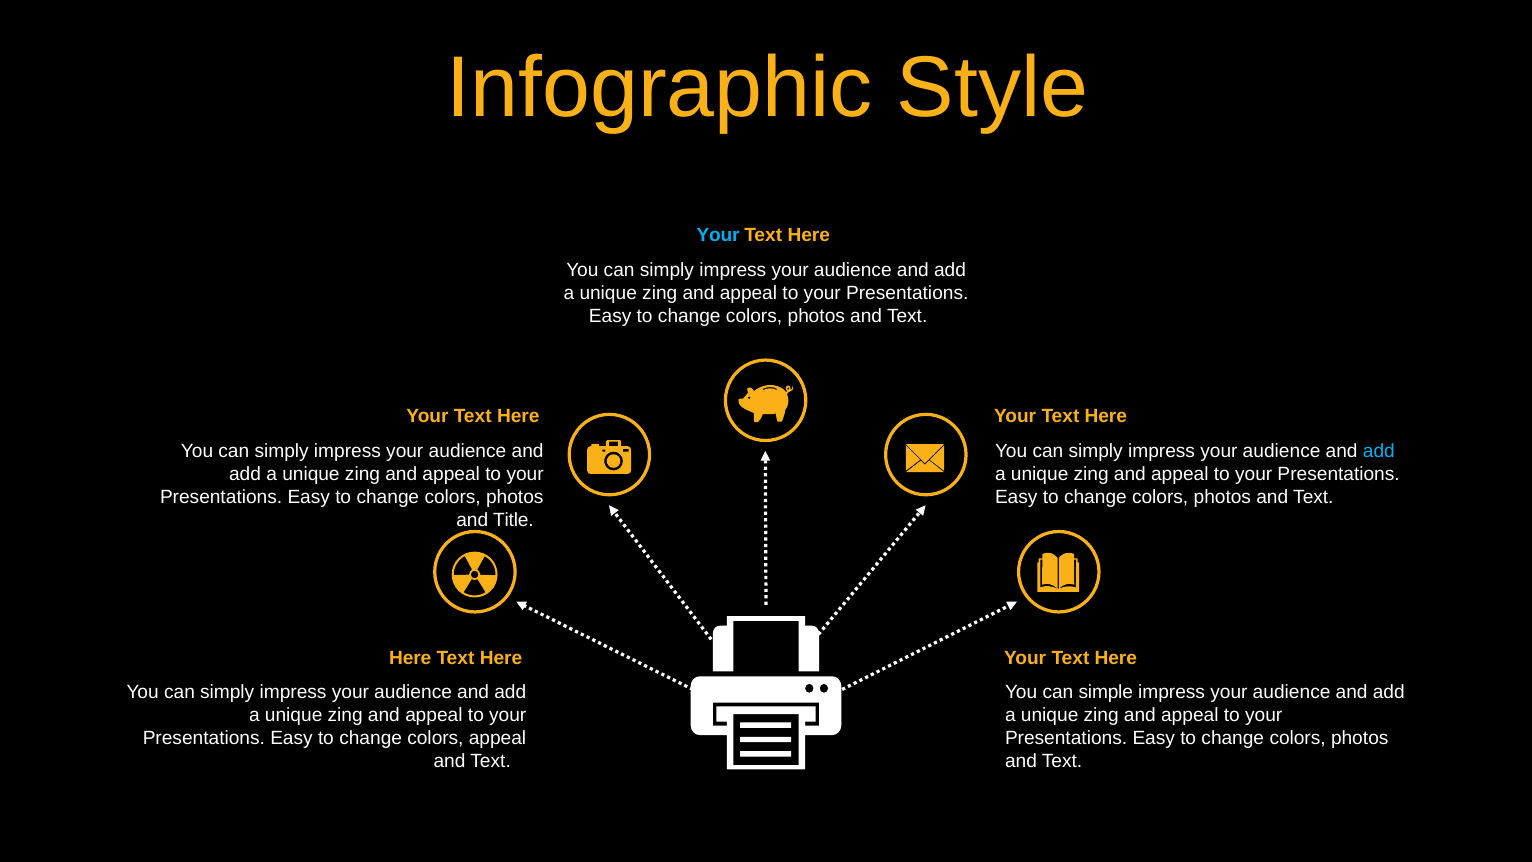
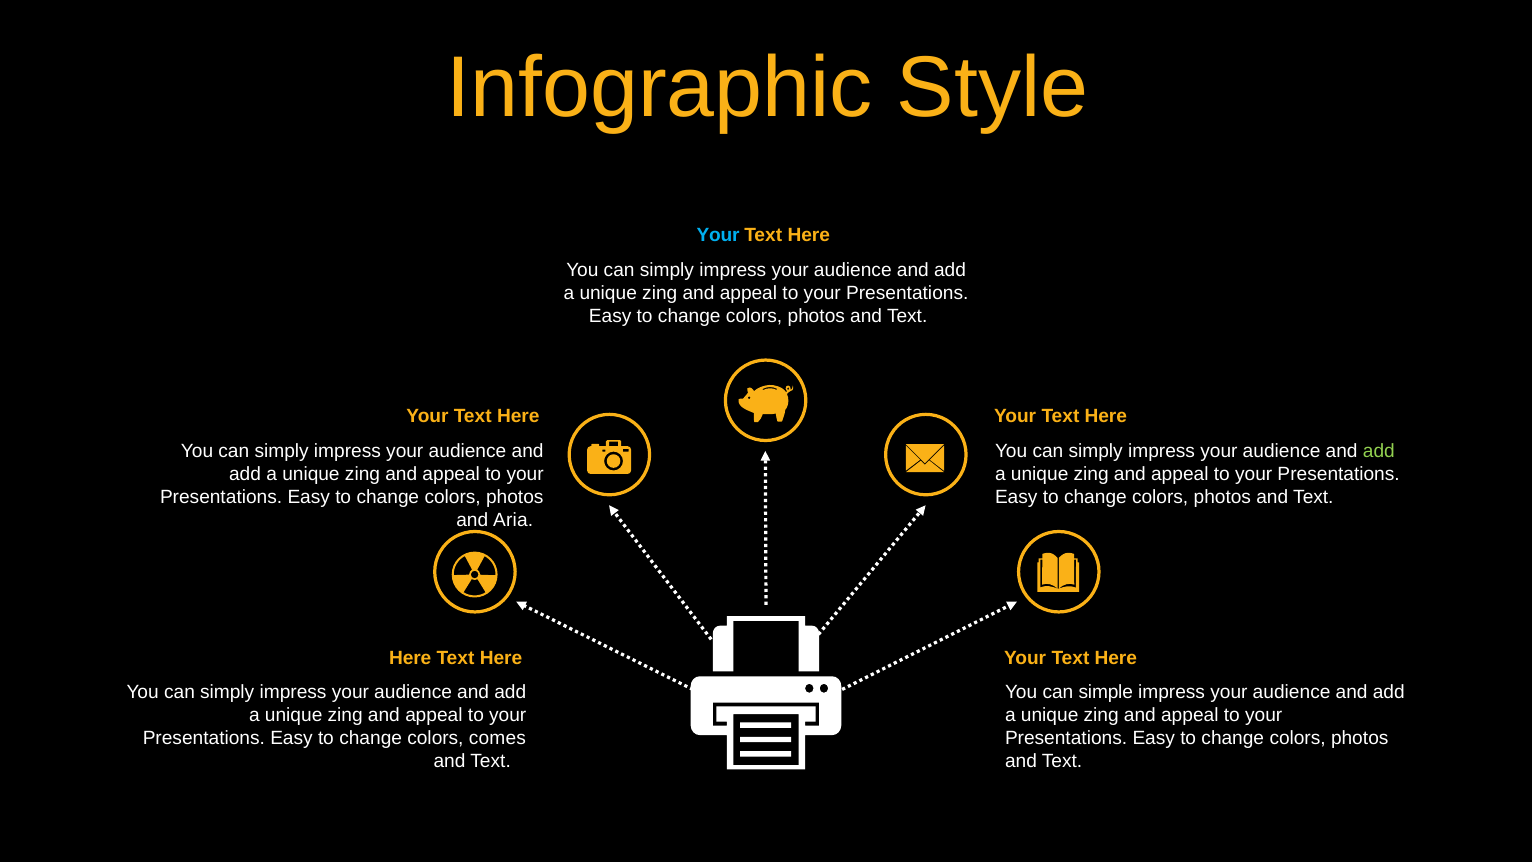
add colour: light blue -> light green (1379, 451)
Title: Title -> Aria (513, 520)
colors appeal: appeal -> comes (497, 738)
